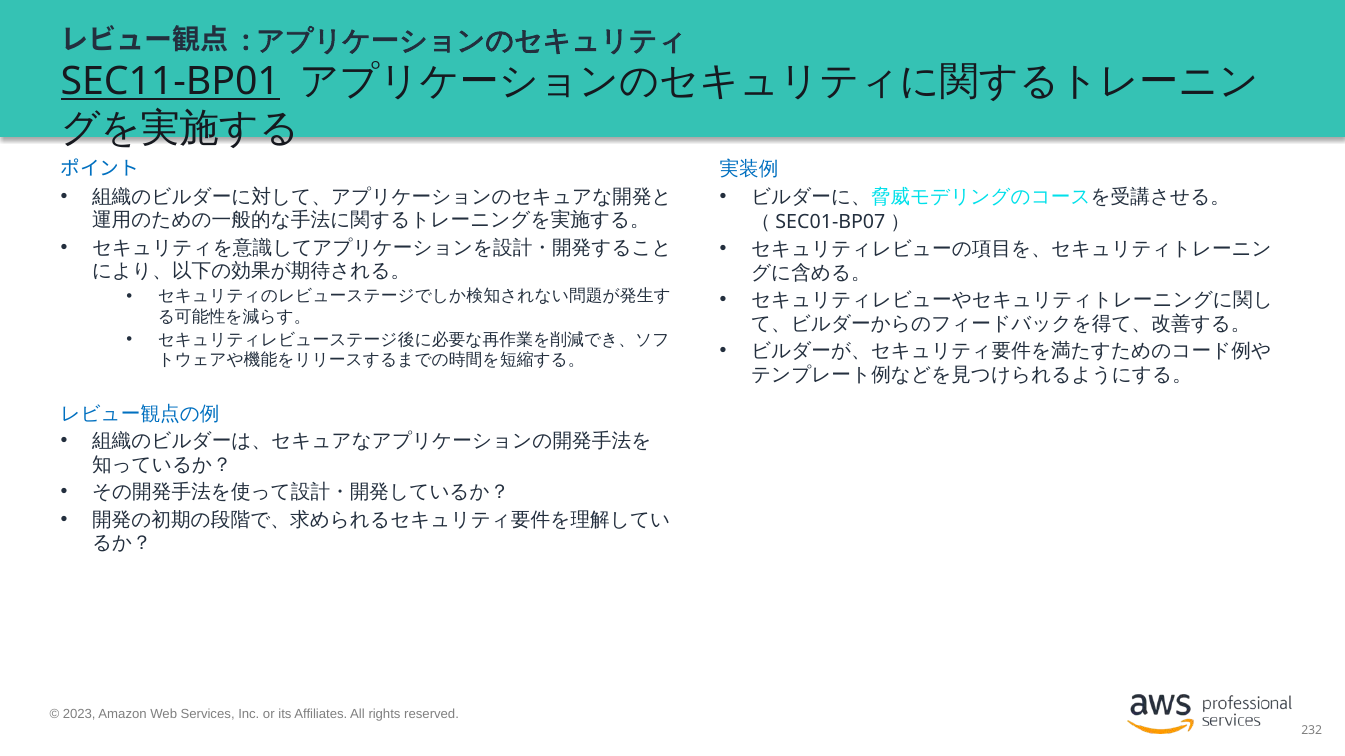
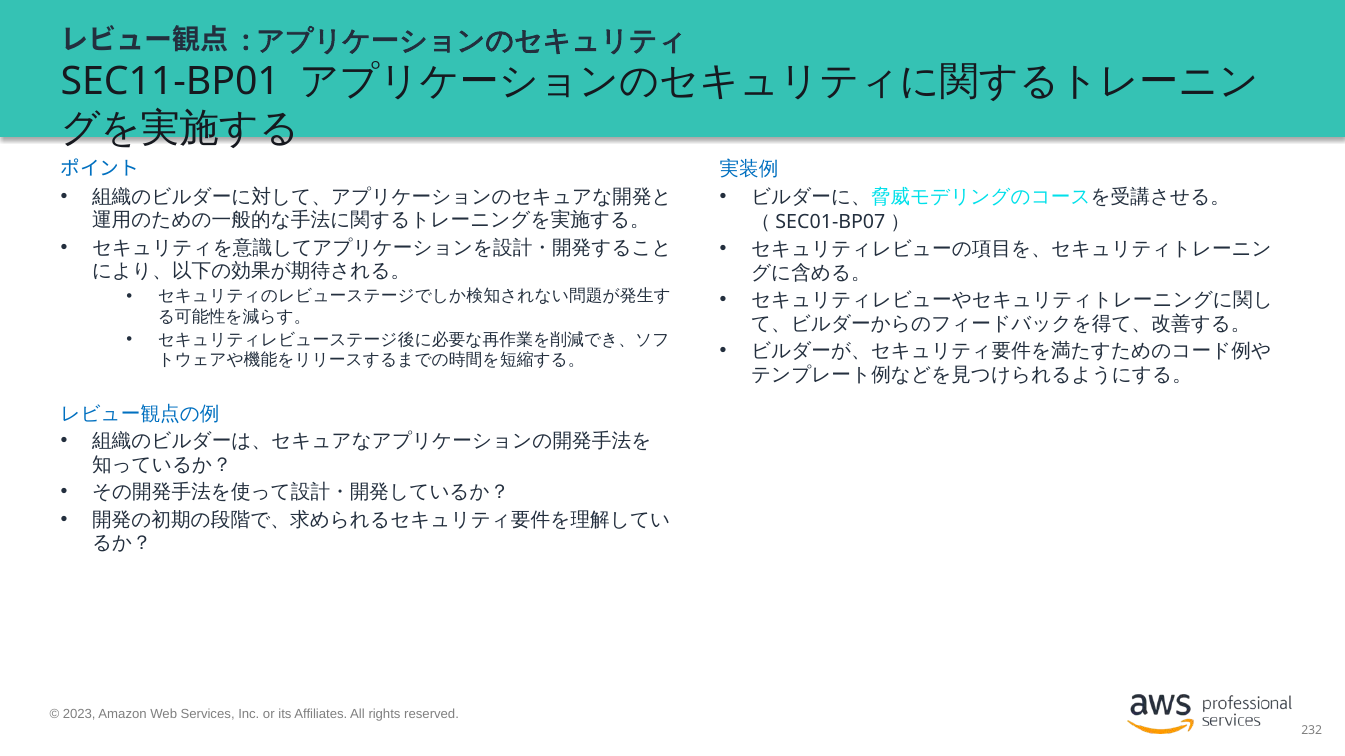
SEC11-BP01 underline: present -> none (170, 82)
